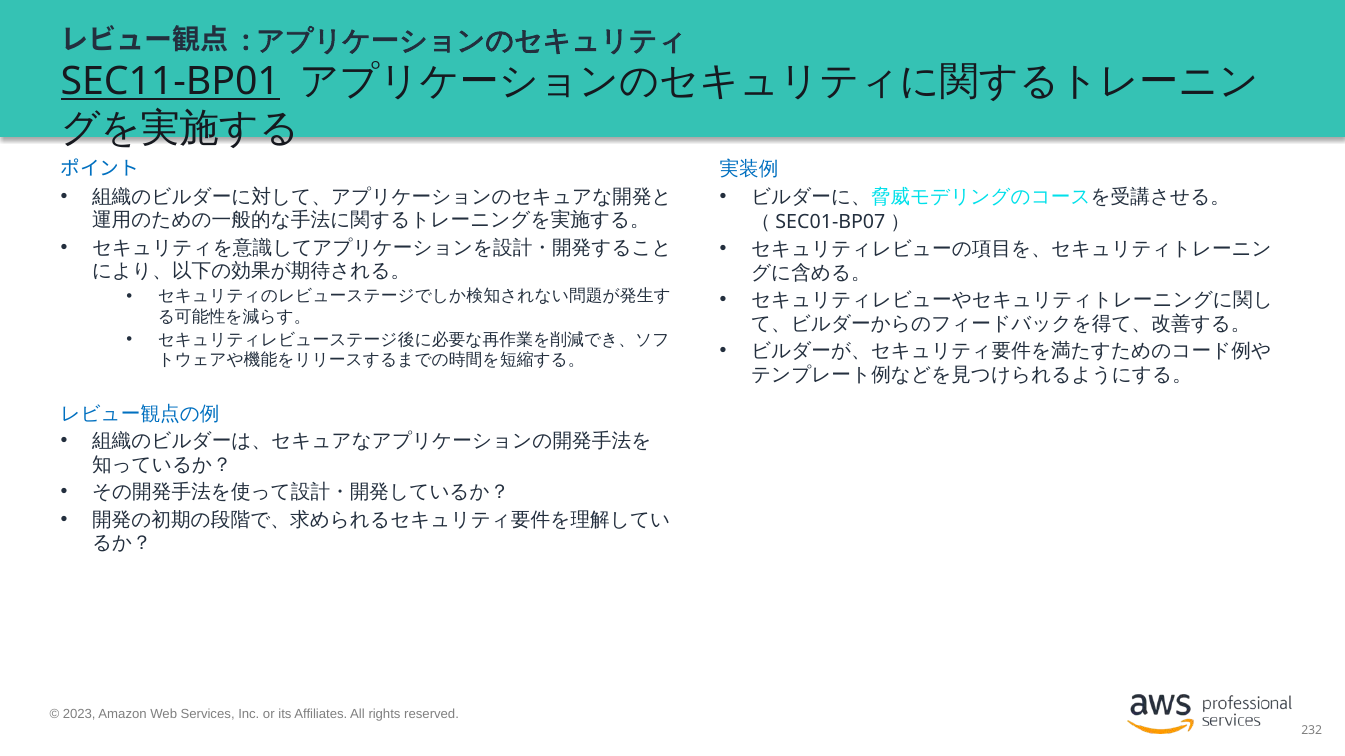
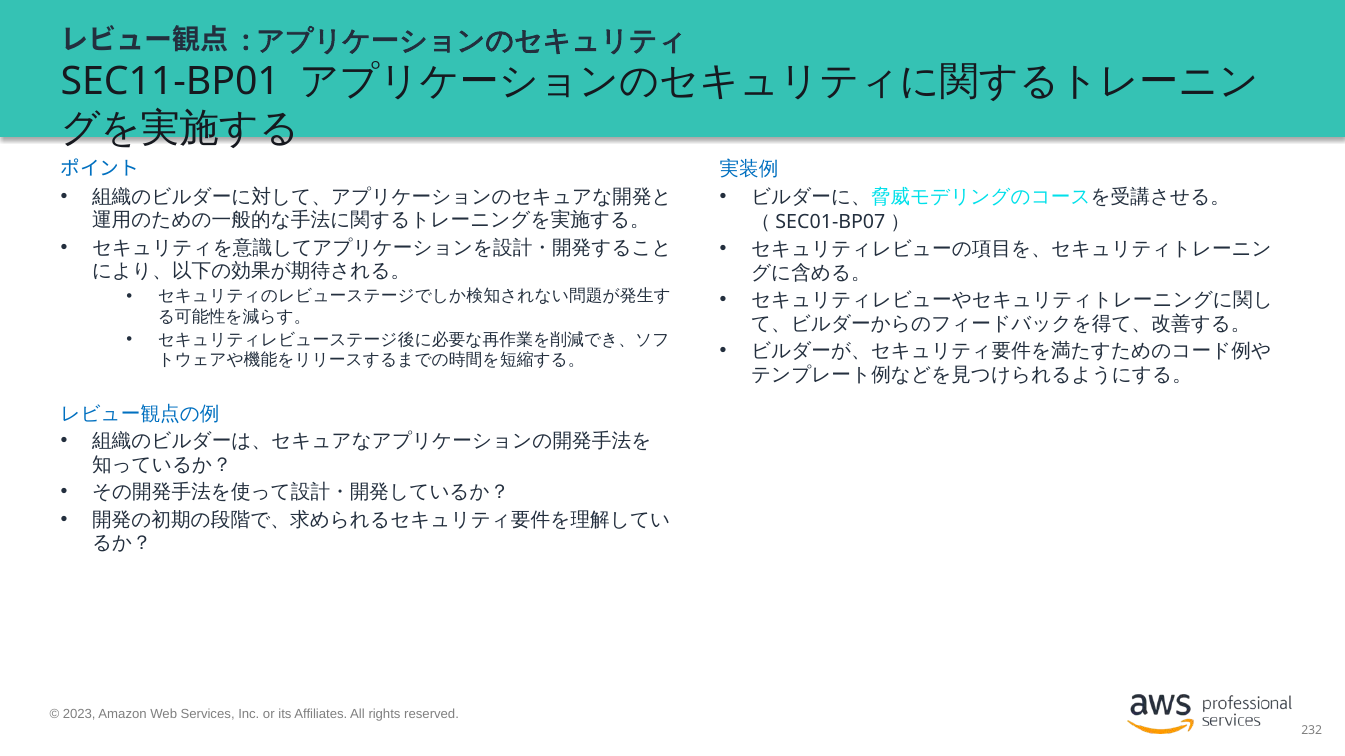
SEC11-BP01 underline: present -> none (170, 82)
